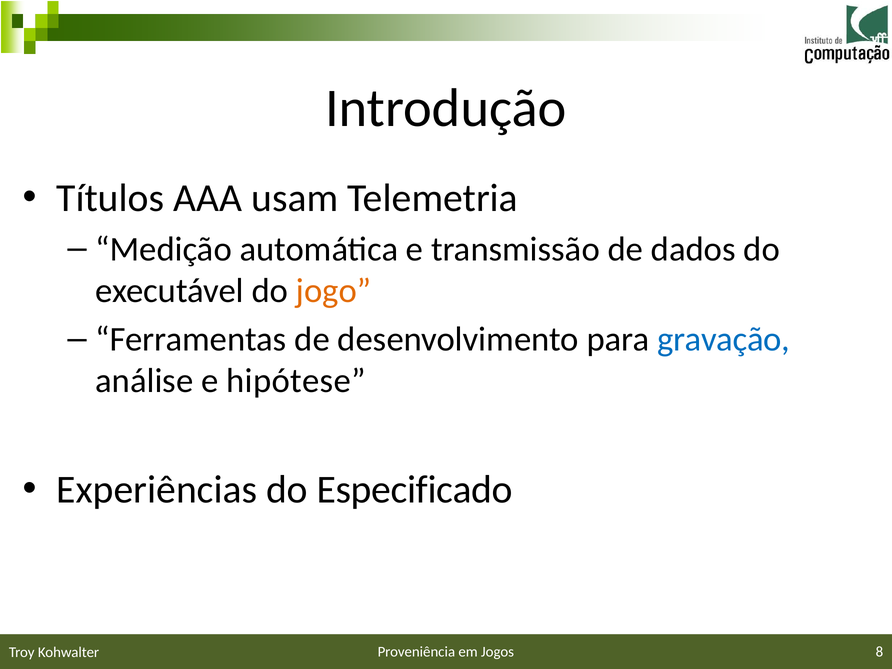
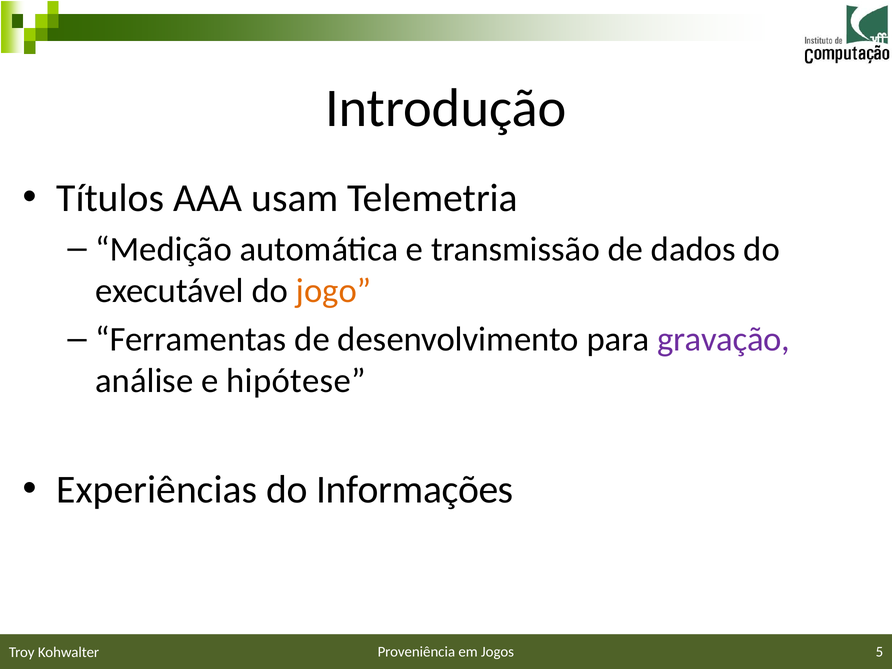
gravação colour: blue -> purple (724, 339)
Especificado: Especificado -> Informações (415, 489)
8: 8 -> 5 (879, 652)
